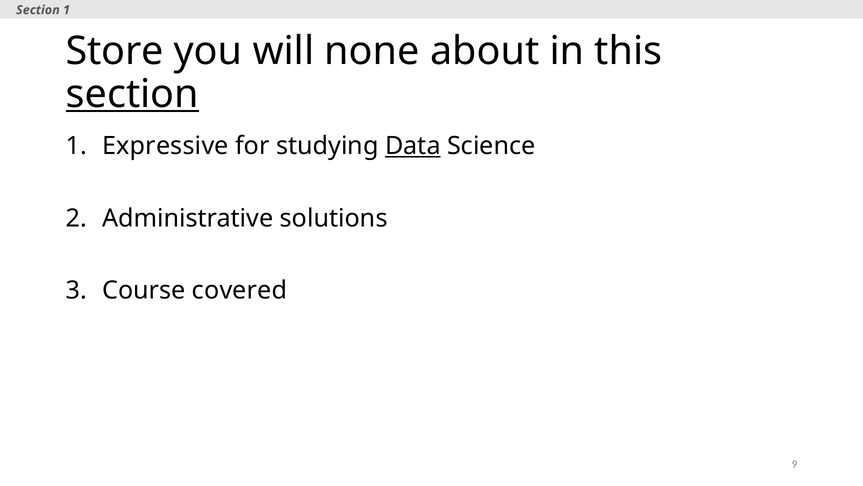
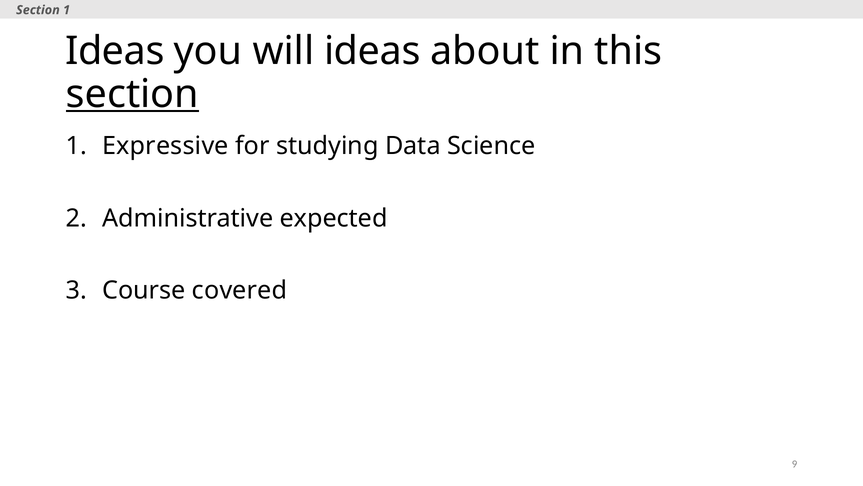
Store: Store -> Ideas (115, 51)
will none: none -> ideas (372, 51)
Data underline: present -> none (413, 146)
solutions: solutions -> expected (334, 218)
